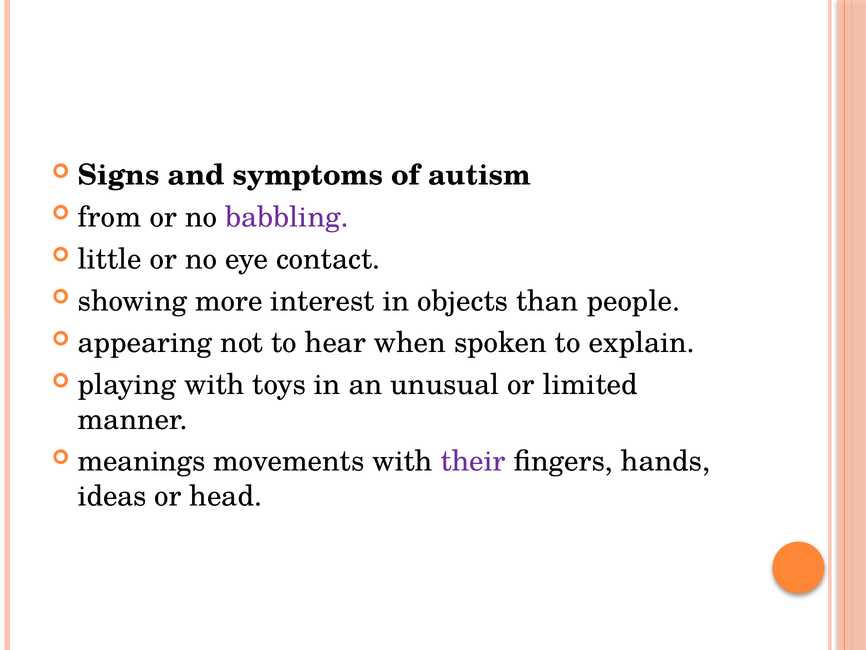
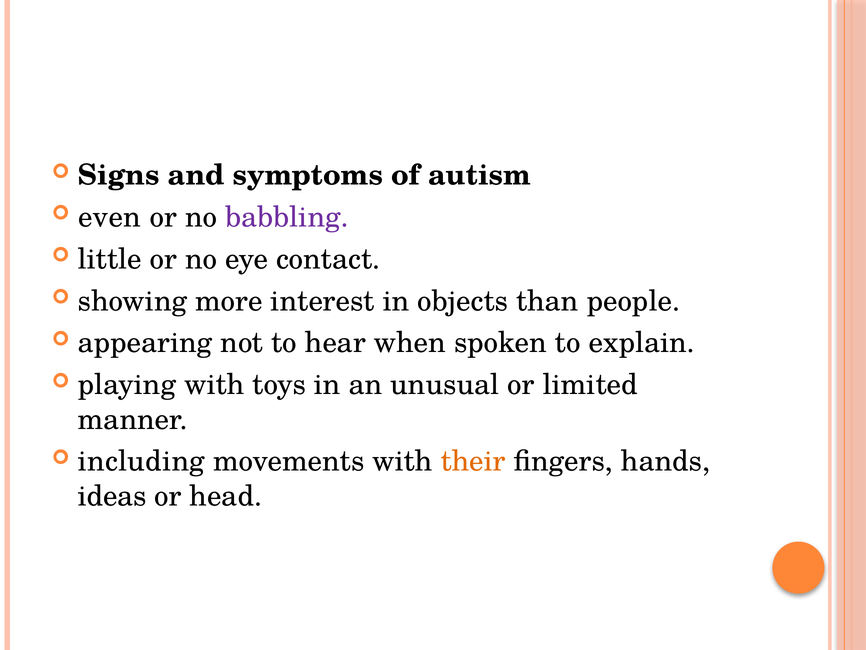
from: from -> even (110, 217)
meanings: meanings -> including (141, 461)
their colour: purple -> orange (473, 461)
